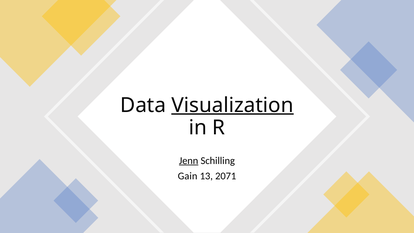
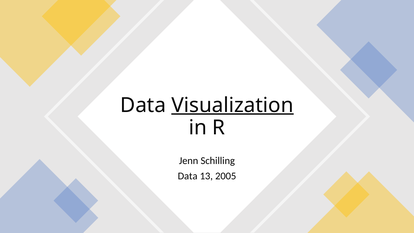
Jenn underline: present -> none (189, 161)
Gain: Gain -> Data (188, 176)
2071: 2071 -> 2005 (226, 176)
